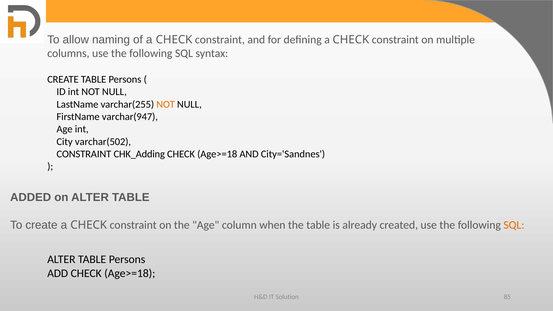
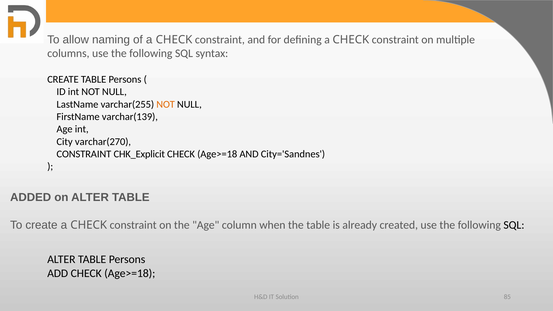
varchar(947: varchar(947 -> varchar(139 (130, 117)
varchar(502: varchar(502 -> varchar(270 (103, 142)
CHK_Adding: CHK_Adding -> CHK_Explicit (139, 154)
SQL colour: orange -> black (514, 225)
